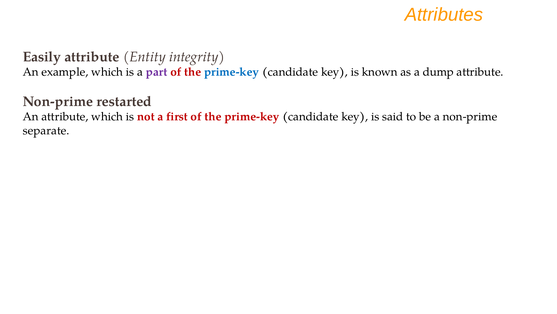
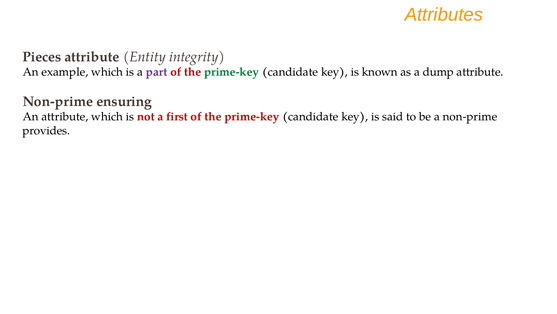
Easily: Easily -> Pieces (42, 57)
prime-key colour: blue -> green (232, 72)
restarted: restarted -> ensuring (124, 101)
separate: separate -> provides (46, 130)
